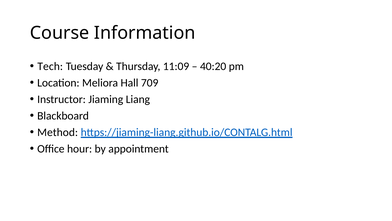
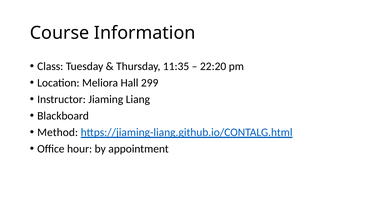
Tech: Tech -> Class (50, 66)
11:09: 11:09 -> 11:35 (176, 66)
40:20: 40:20 -> 22:20 (213, 66)
709: 709 -> 299 (150, 83)
